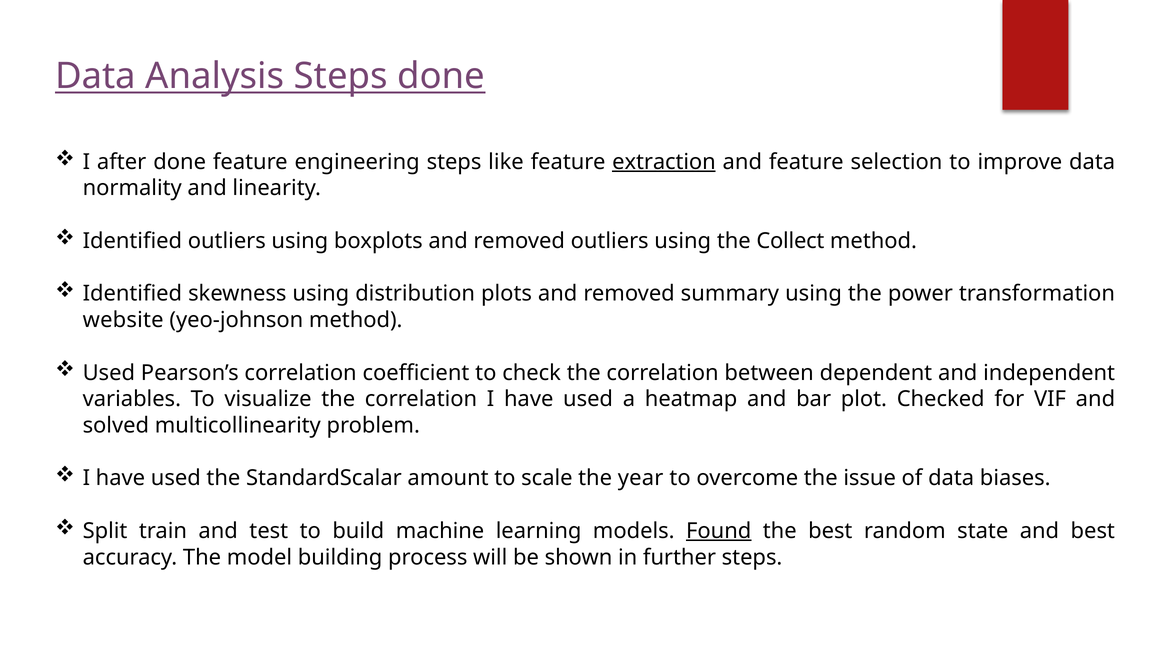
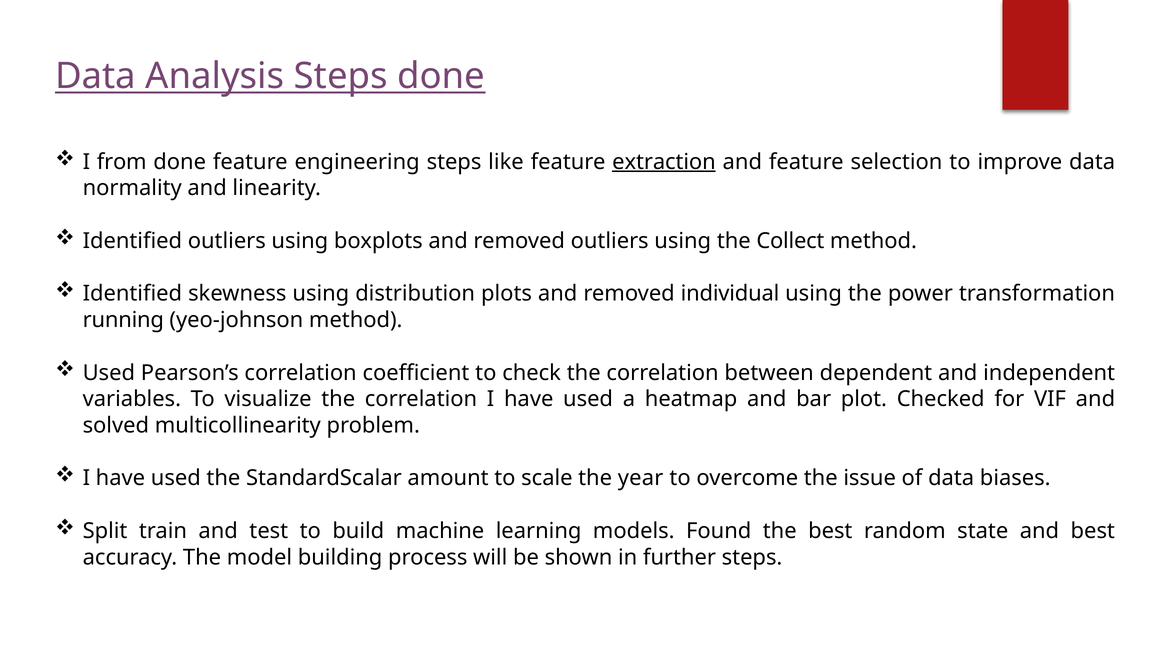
after: after -> from (122, 162)
summary: summary -> individual (730, 294)
website: website -> running (123, 320)
Found underline: present -> none (719, 531)
